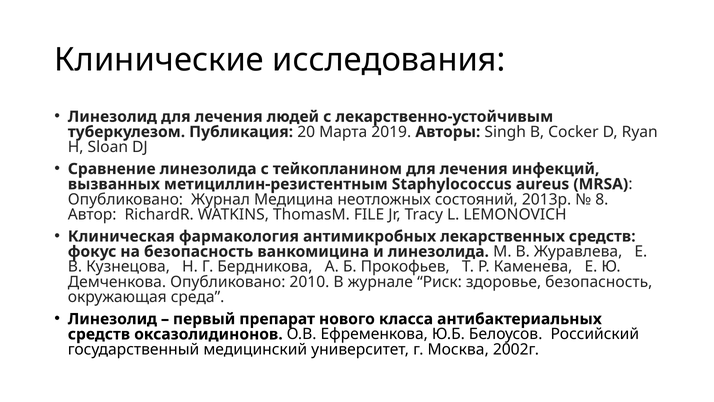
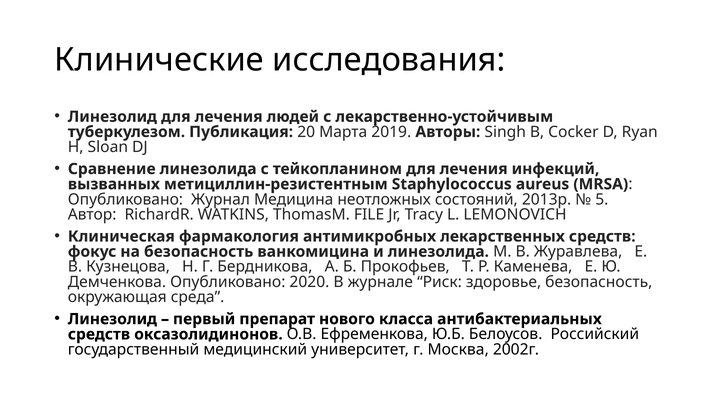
8: 8 -> 5 (602, 199)
2010: 2010 -> 2020 (309, 282)
